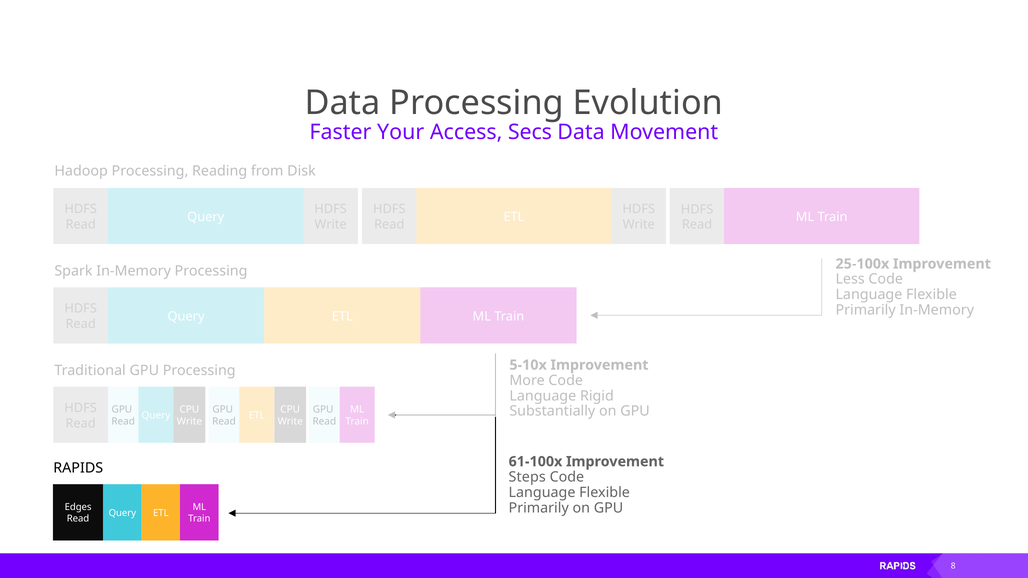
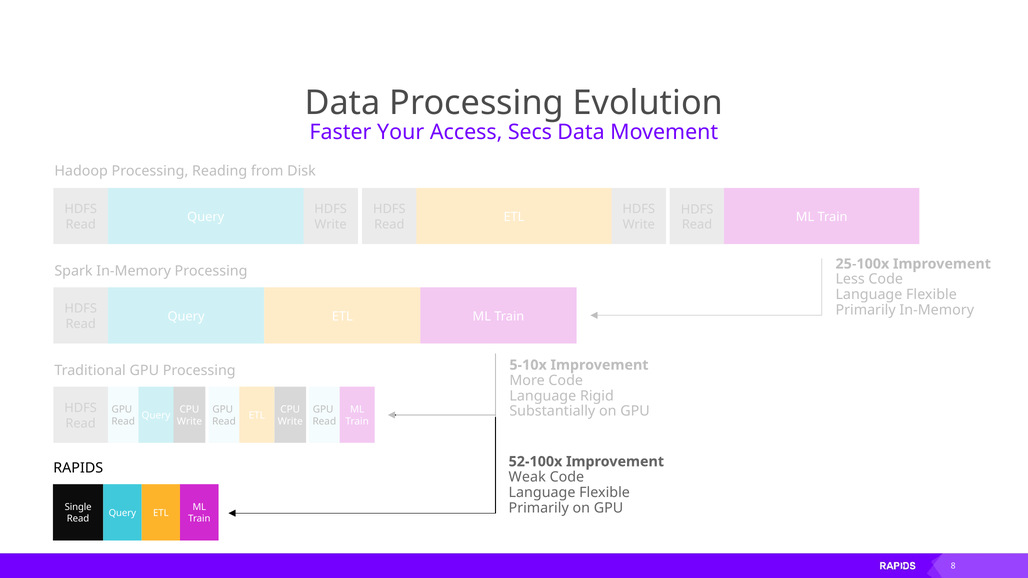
61-100x: 61-100x -> 52-100x (535, 462)
Steps: Steps -> Weak (527, 477)
Edges: Edges -> Single (78, 508)
